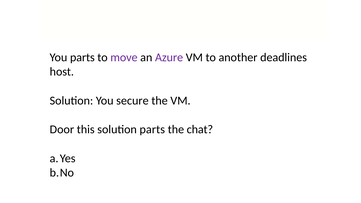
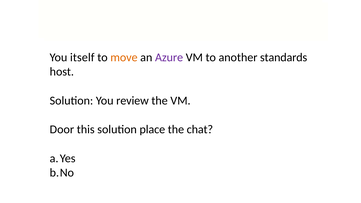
You parts: parts -> itself (82, 57)
move colour: purple -> orange (124, 57)
deadlines: deadlines -> standards (284, 57)
secure: secure -> review (132, 101)
solution parts: parts -> place (152, 130)
